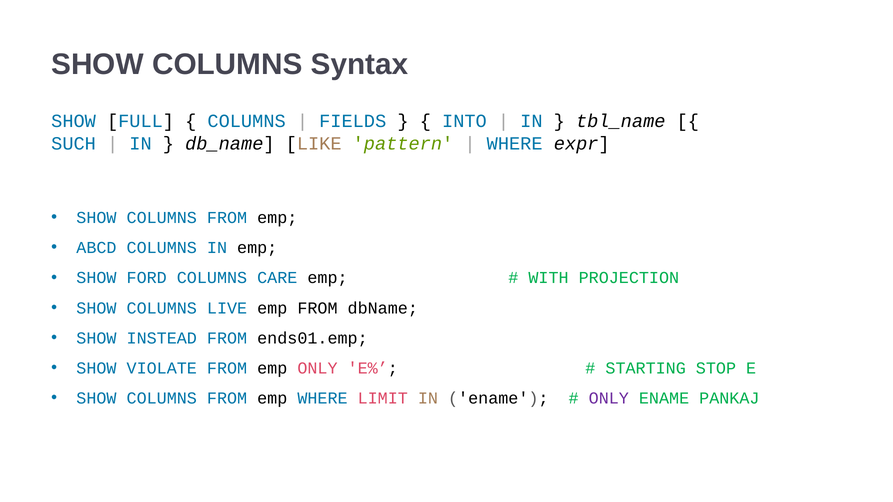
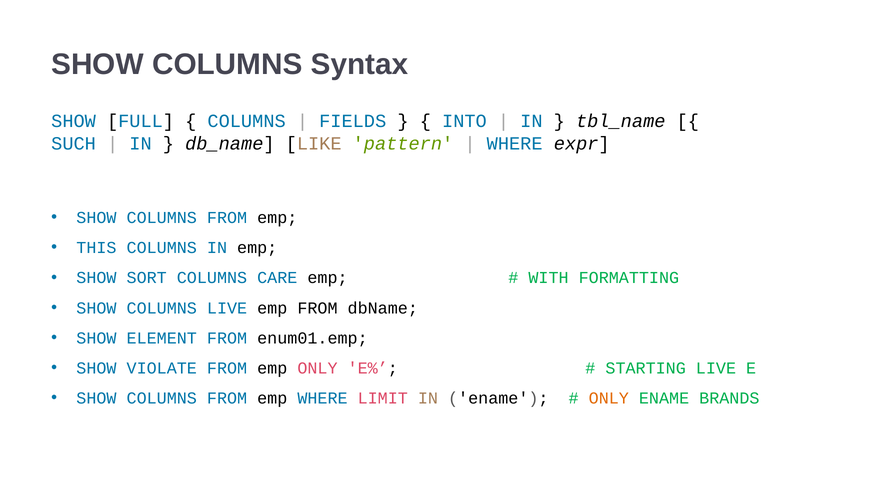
ABCD: ABCD -> THIS (96, 248)
FORD: FORD -> SORT (147, 278)
PROJECTION: PROJECTION -> FORMATTING (629, 278)
INSTEAD: INSTEAD -> ELEMENT (162, 338)
ends01.emp: ends01.emp -> enum01.emp (312, 338)
STARTING STOP: STOP -> LIVE (716, 368)
ONLY colour: purple -> orange (609, 399)
PANKAJ: PANKAJ -> BRANDS (729, 399)
